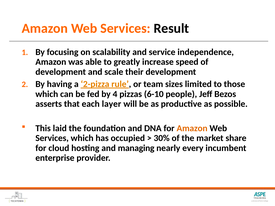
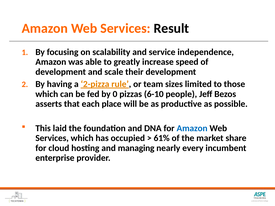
4: 4 -> 0 (115, 94)
layer: layer -> place (112, 104)
Amazon colour: orange -> blue (192, 128)
30%: 30% -> 61% (162, 138)
